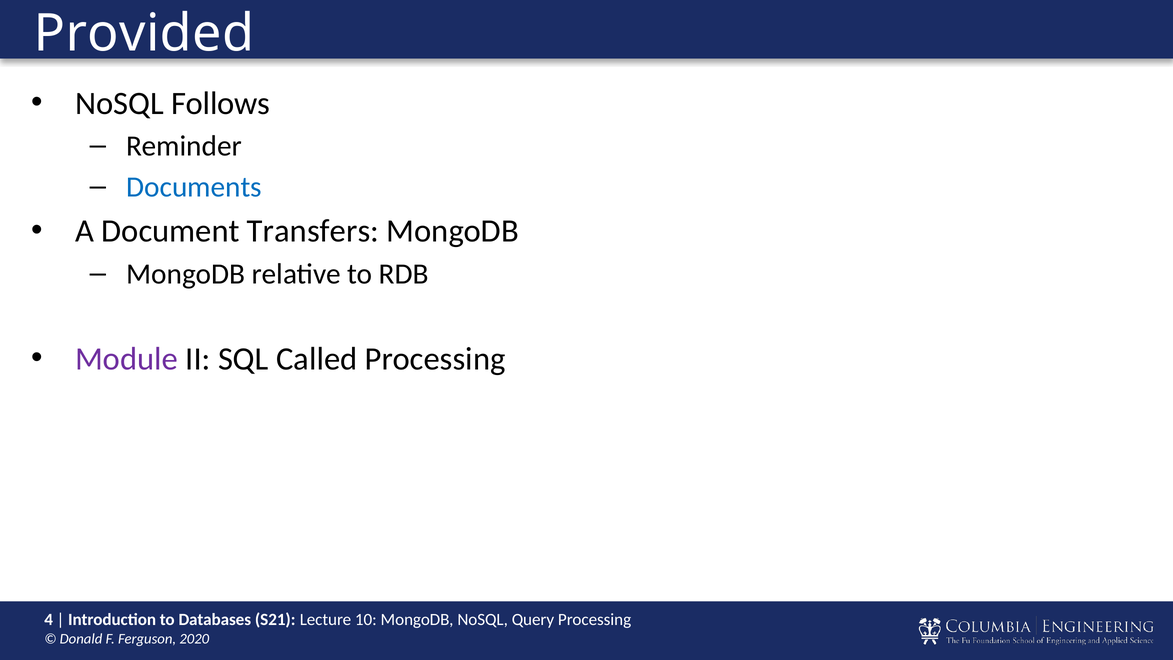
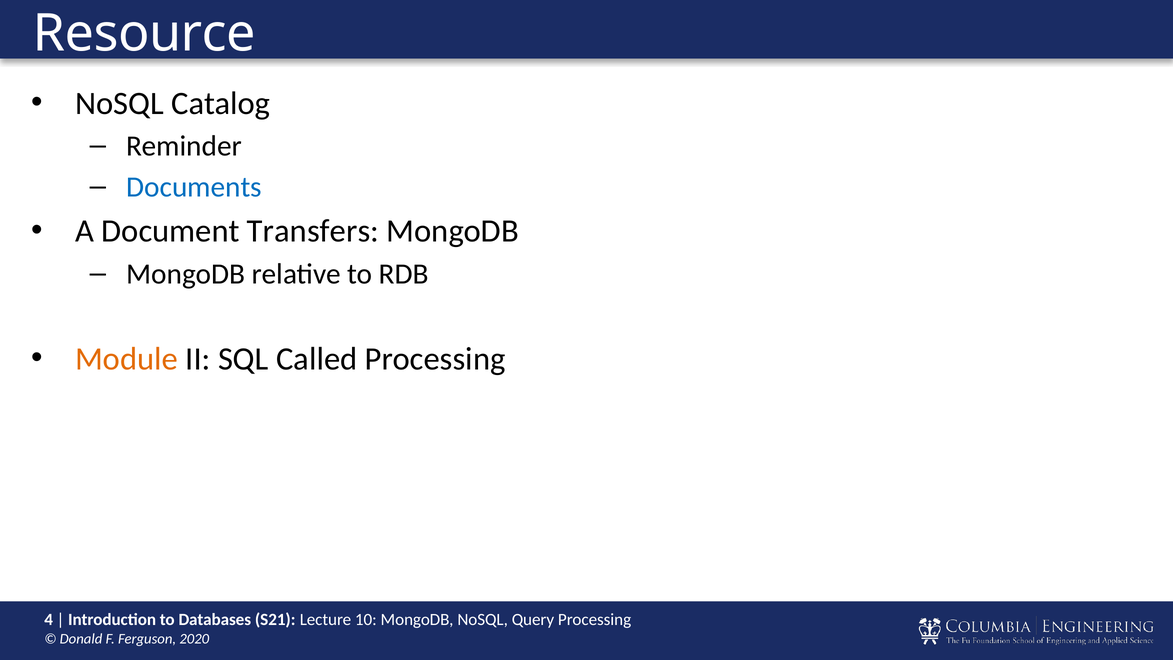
Provided: Provided -> Resource (144, 34)
Follows: Follows -> Catalog (221, 103)
Module colour: purple -> orange (127, 359)
